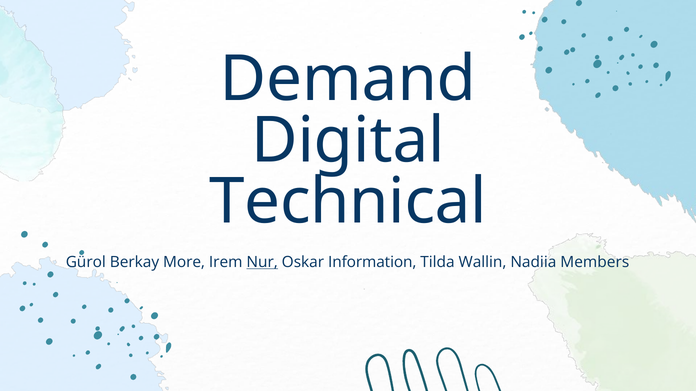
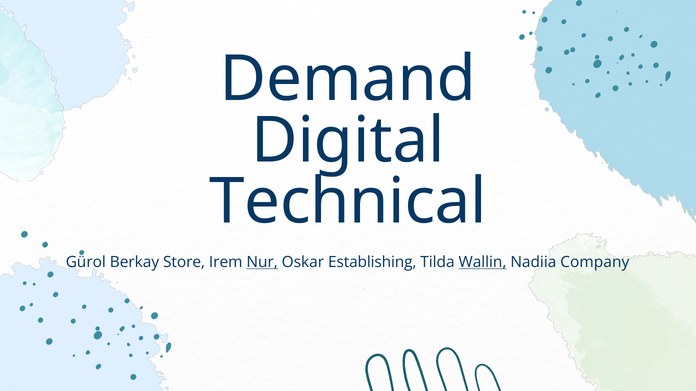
More: More -> Store (184, 262)
Information: Information -> Establishing (372, 262)
Wallin underline: none -> present (482, 262)
Members: Members -> Company (595, 262)
